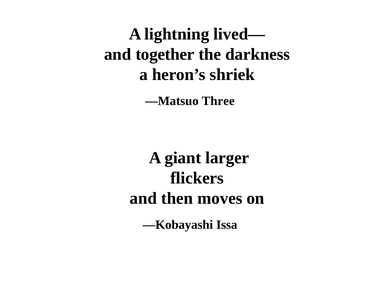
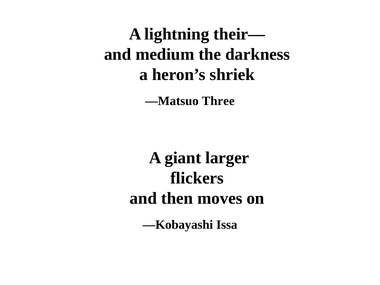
lived—: lived— -> their— (239, 34)
together: together -> medium (165, 54)
